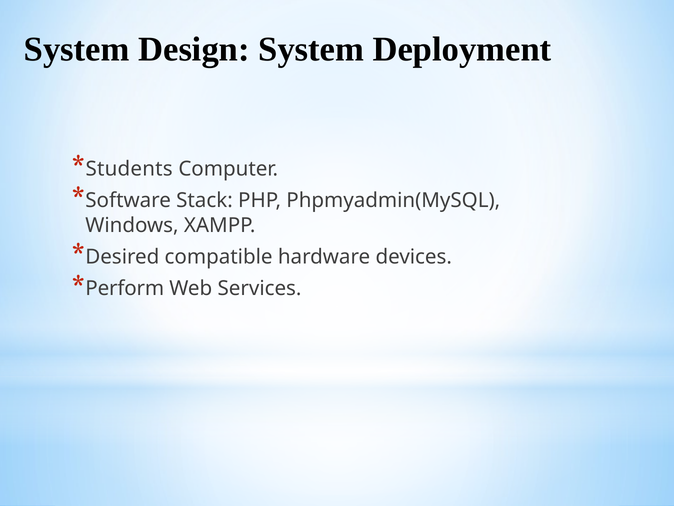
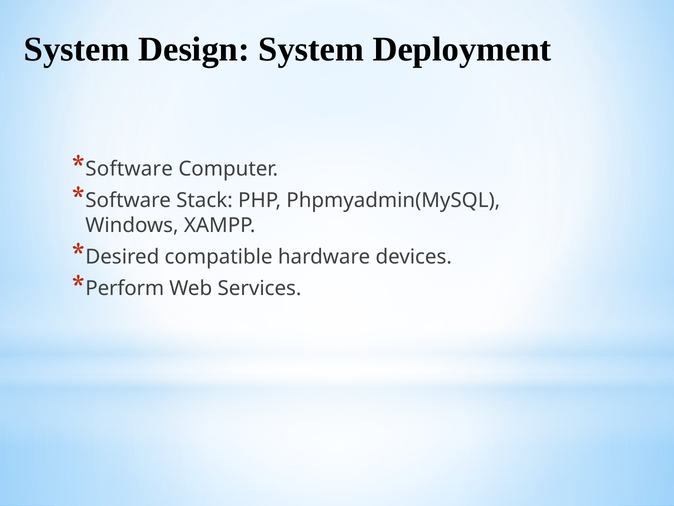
Students: Students -> Software (129, 169)
